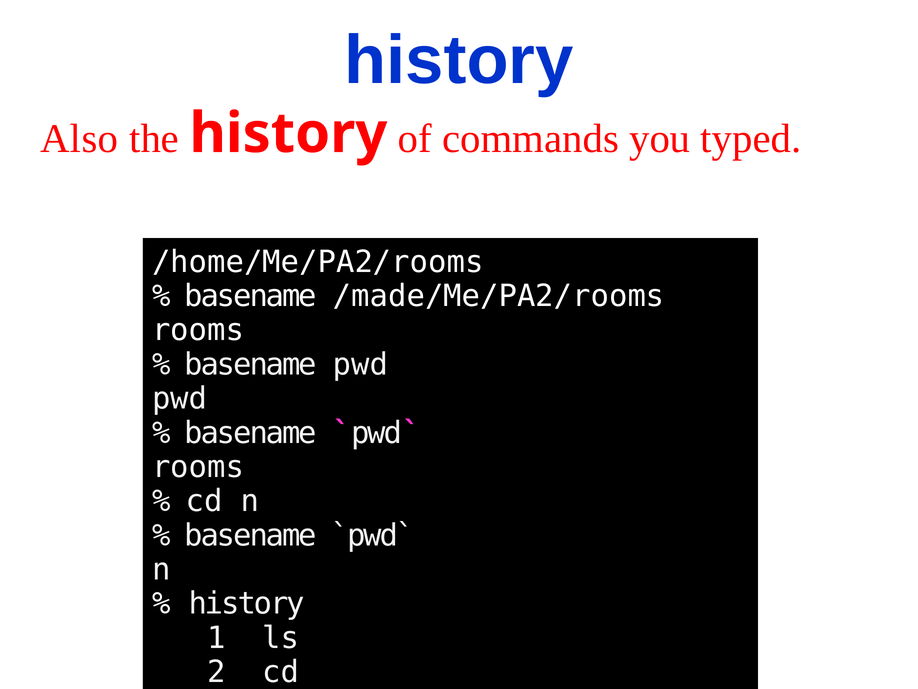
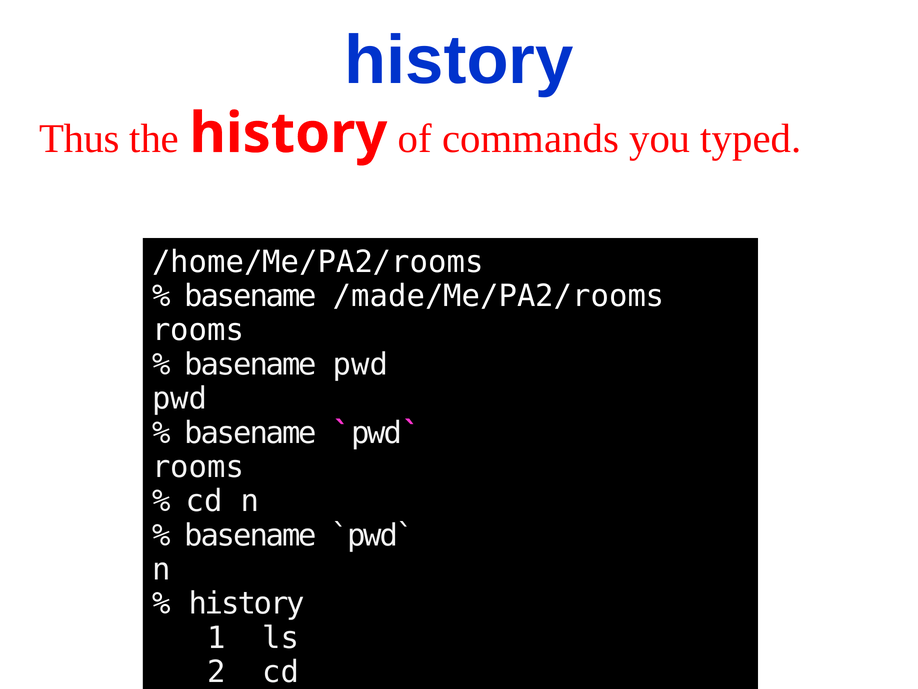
Also: Also -> Thus (80, 138)
